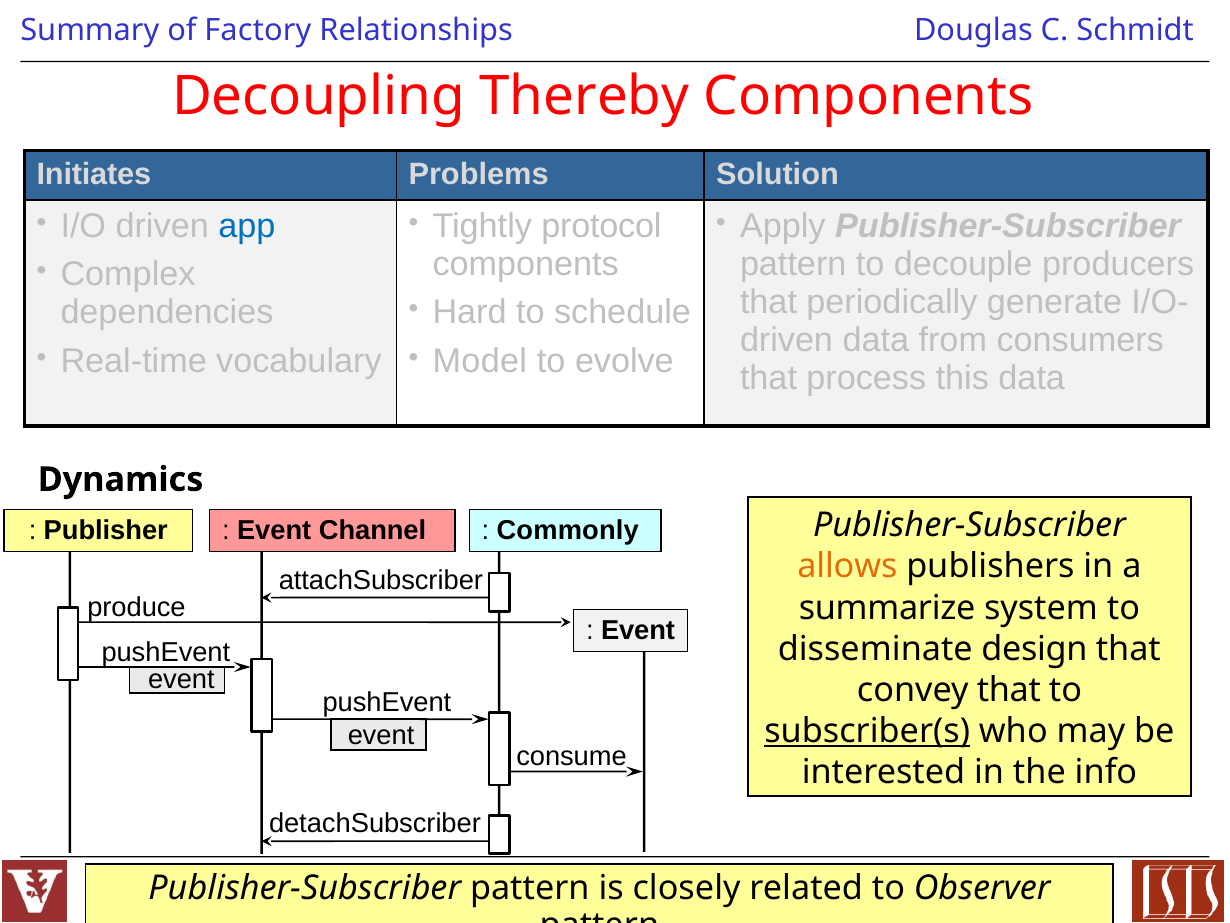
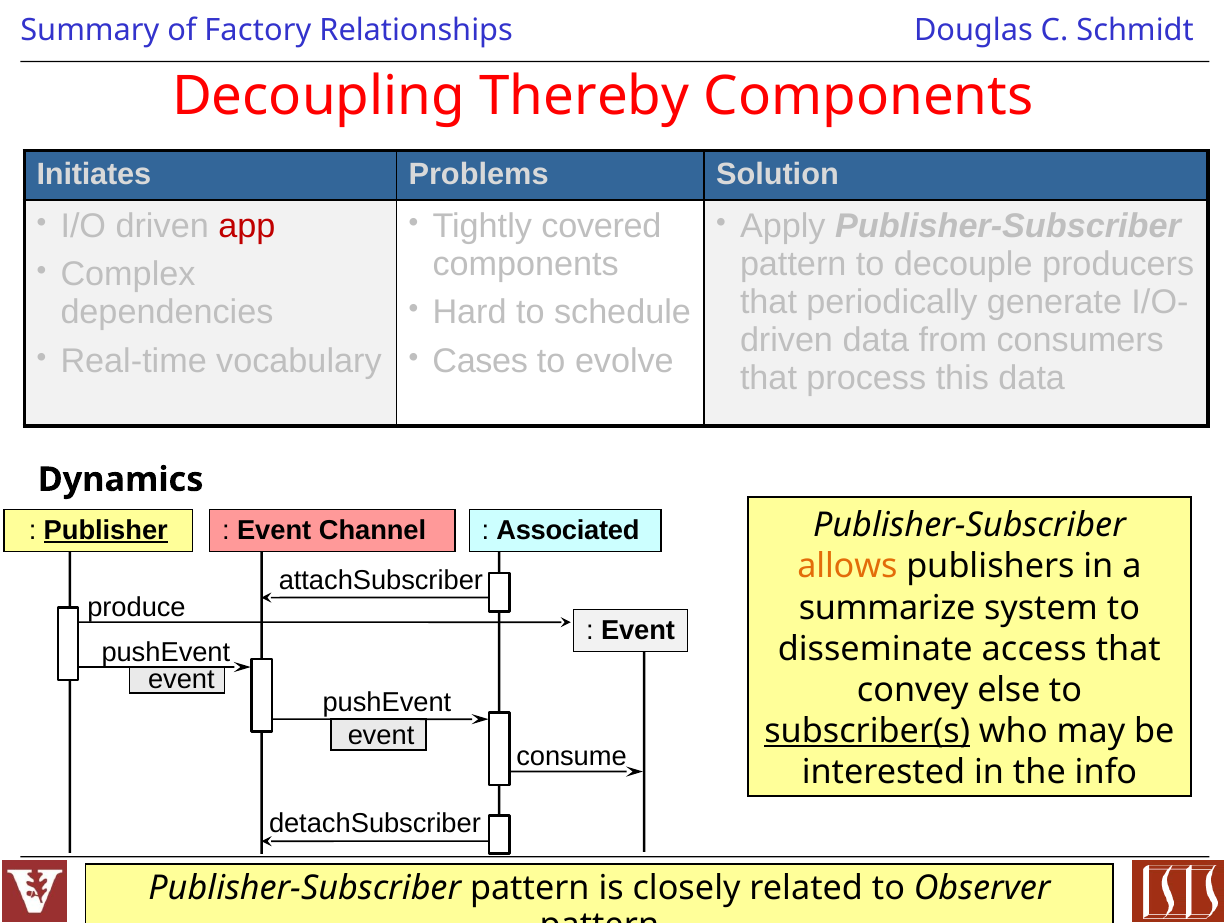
app colour: blue -> red (247, 226)
protocol: protocol -> covered (601, 226)
Model: Model -> Cases (480, 361)
Publisher underline: none -> present (106, 530)
Commonly: Commonly -> Associated (568, 530)
design: design -> access (1034, 648)
convey that: that -> else (1009, 689)
